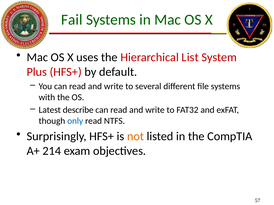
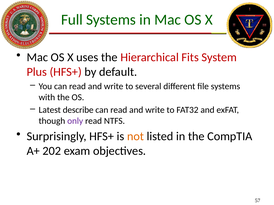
Fail: Fail -> Full (72, 20)
List: List -> Fits (190, 57)
only colour: blue -> purple (75, 121)
214: 214 -> 202 (52, 151)
